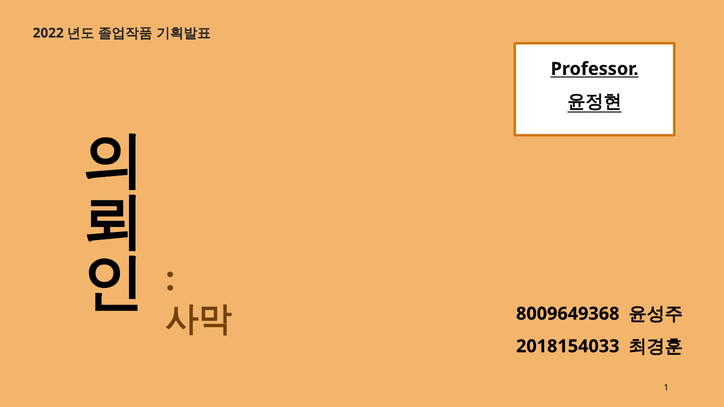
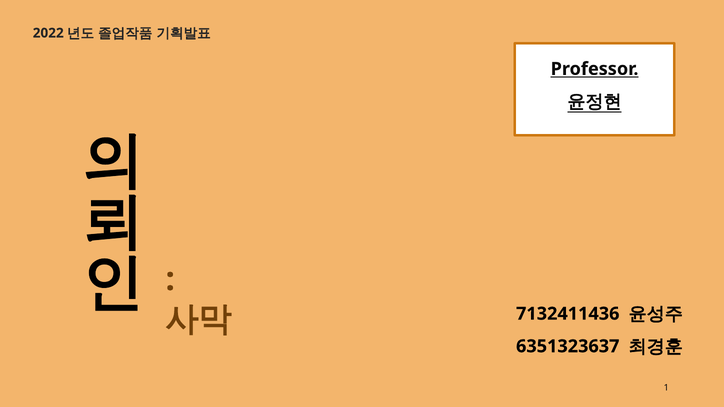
8009649368: 8009649368 -> 7132411436 (568, 314)
2018154033: 2018154033 -> 6351323637 (568, 347)
